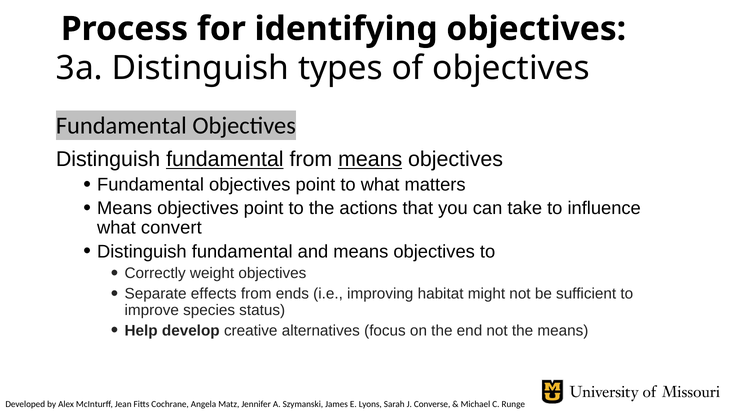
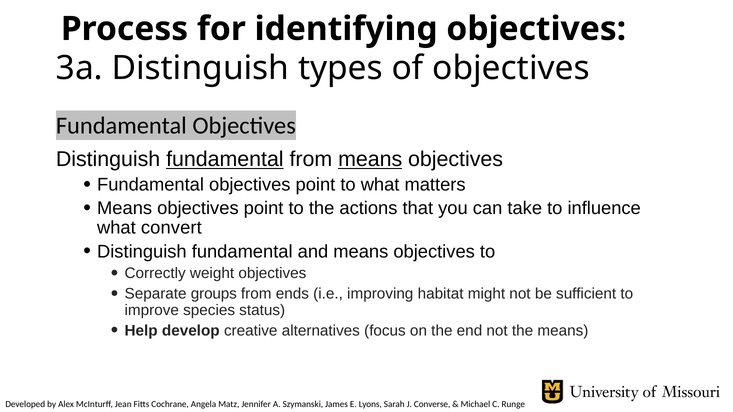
effects: effects -> groups (214, 294)
